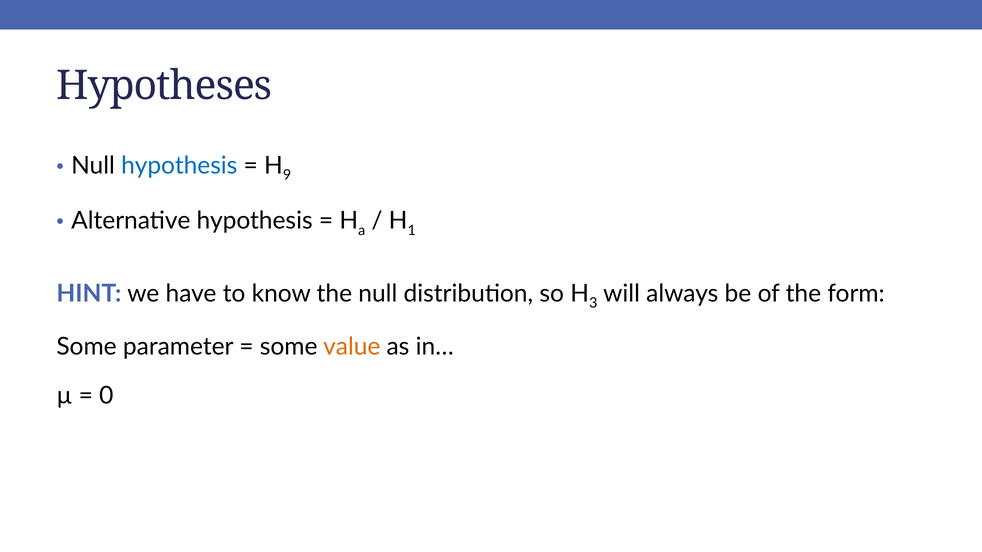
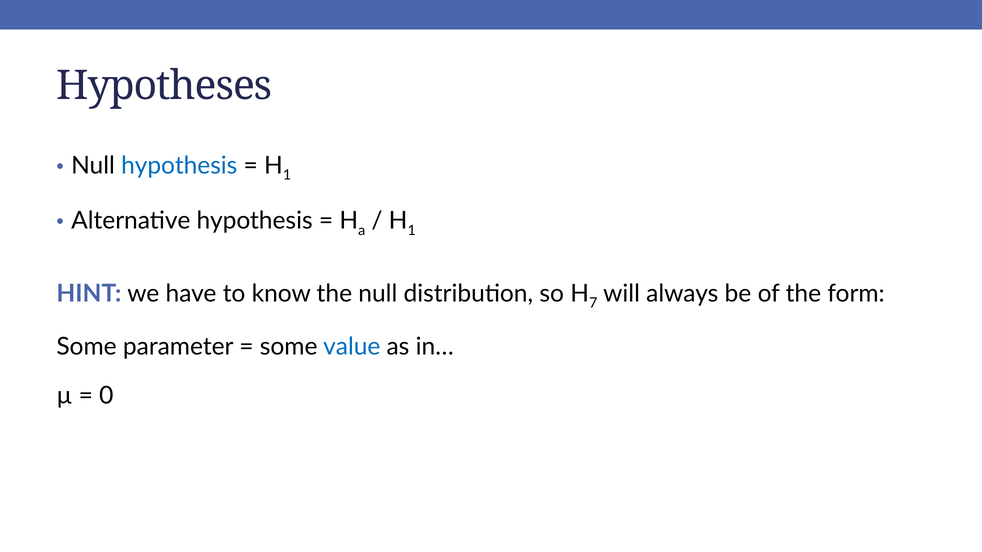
9: 9 -> 1 (287, 175)
3: 3 -> 7 (593, 303)
value colour: orange -> blue (352, 347)
